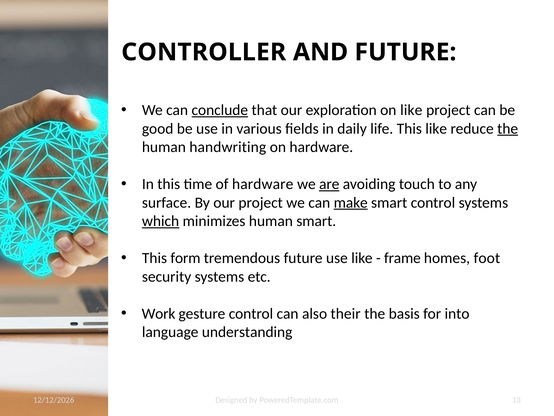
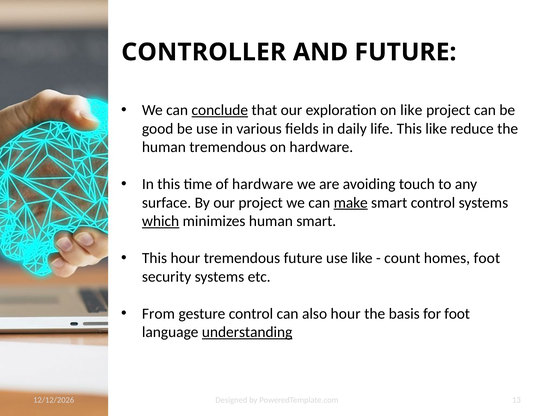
the underline: present -> none (508, 129)
human handwriting: handwriting -> tremendous (228, 147)
are underline: present -> none (329, 184)
This form: form -> hour (185, 258)
frame: frame -> count (402, 258)
Work: Work -> From (158, 313)
also their: their -> hour (346, 313)
for into: into -> foot (457, 313)
understanding underline: none -> present (247, 332)
